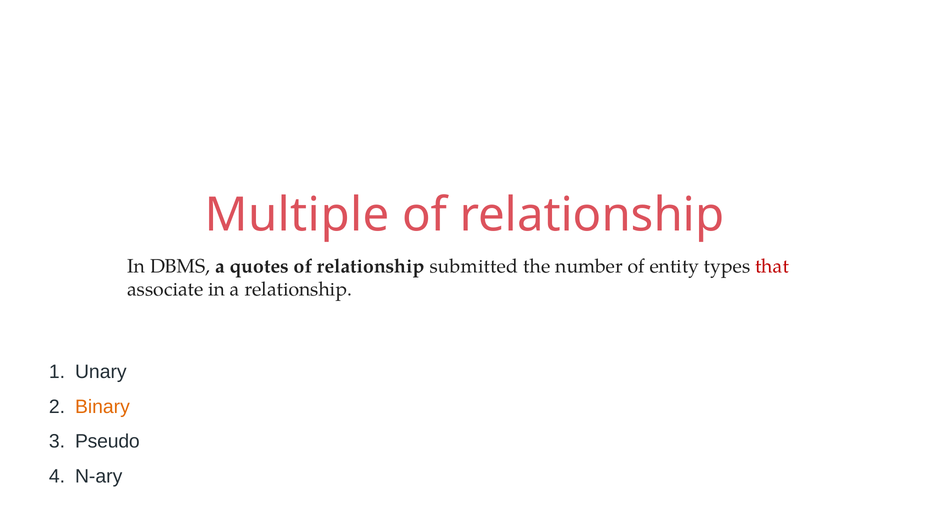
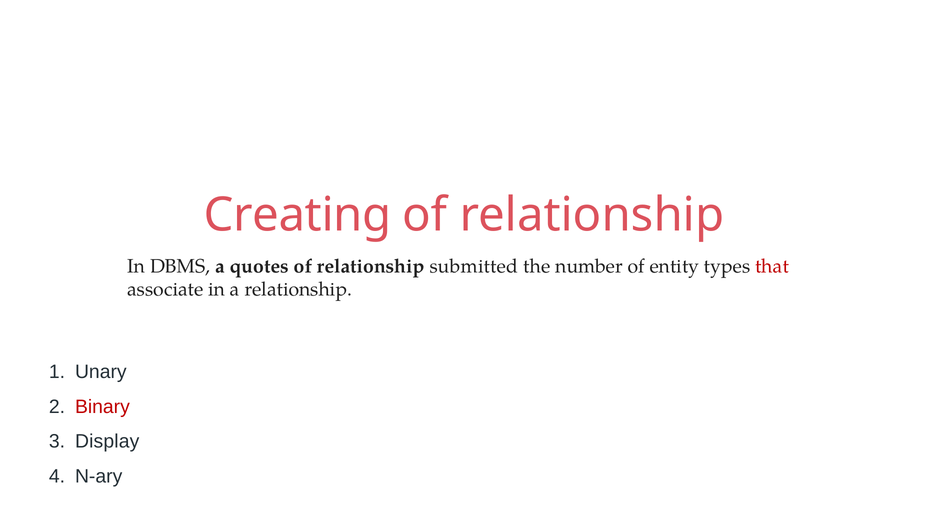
Multiple: Multiple -> Creating (298, 215)
Binary colour: orange -> red (102, 406)
Pseudo: Pseudo -> Display (107, 441)
